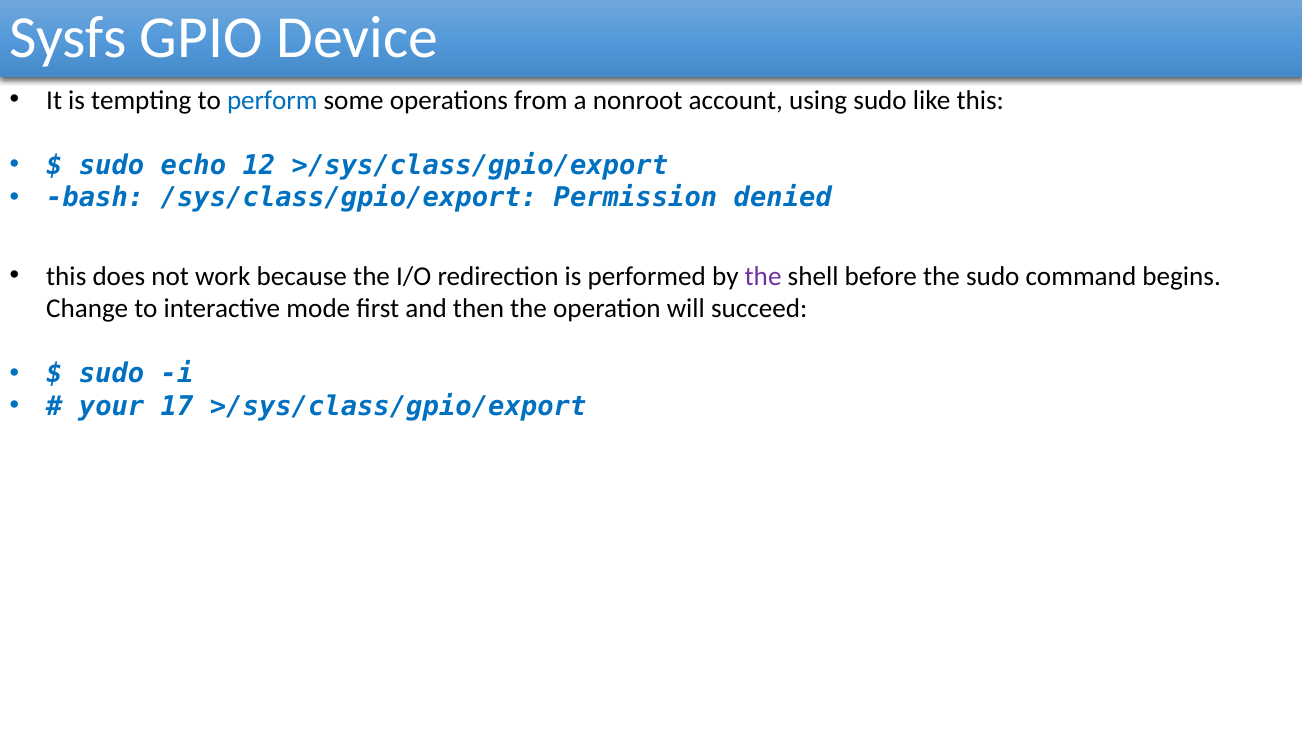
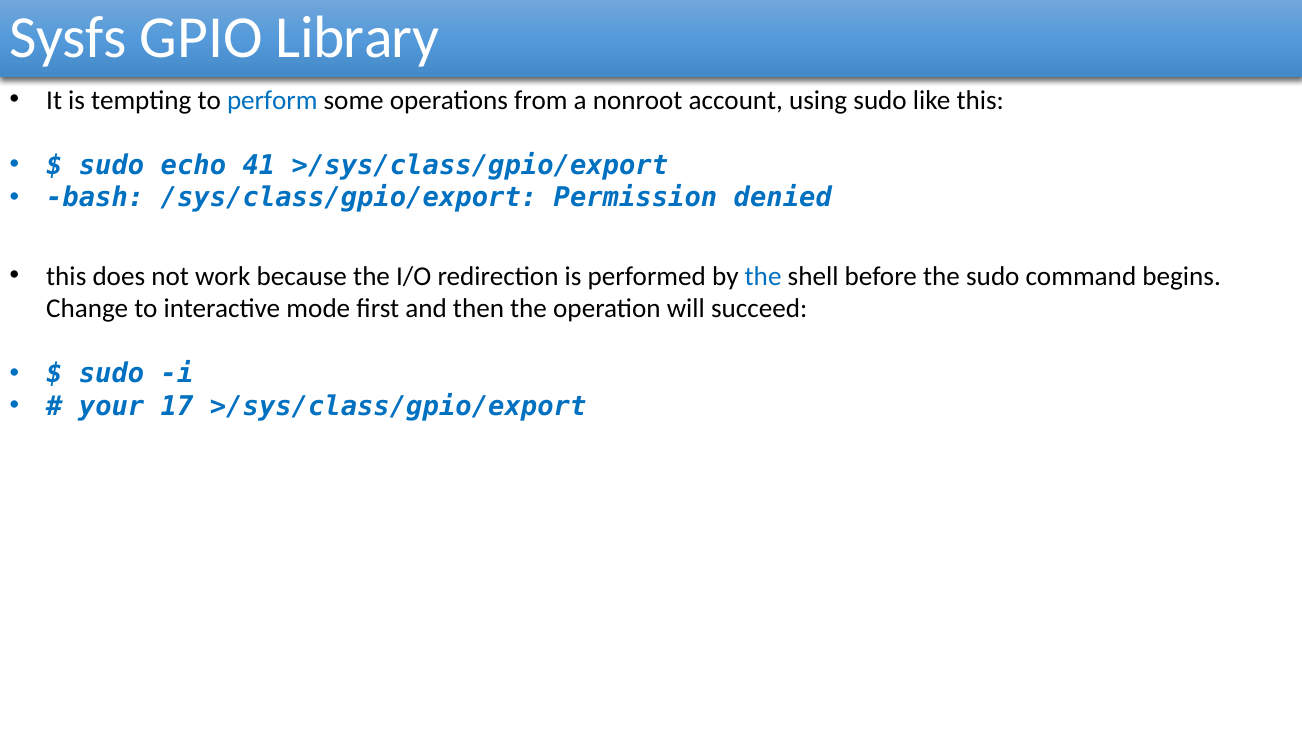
Device: Device -> Library (357, 38)
12: 12 -> 41 (259, 165)
the colour: purple -> blue (763, 276)
